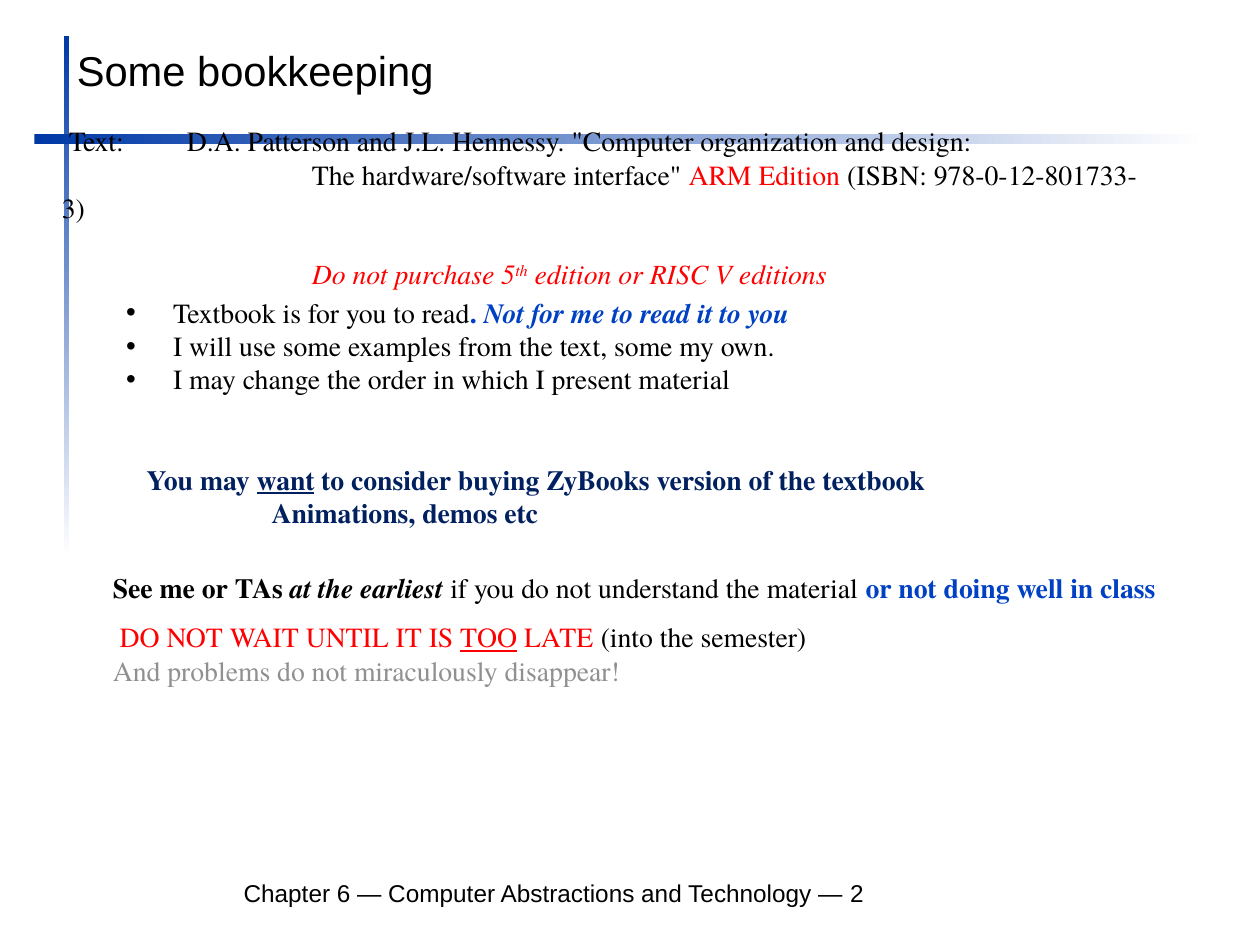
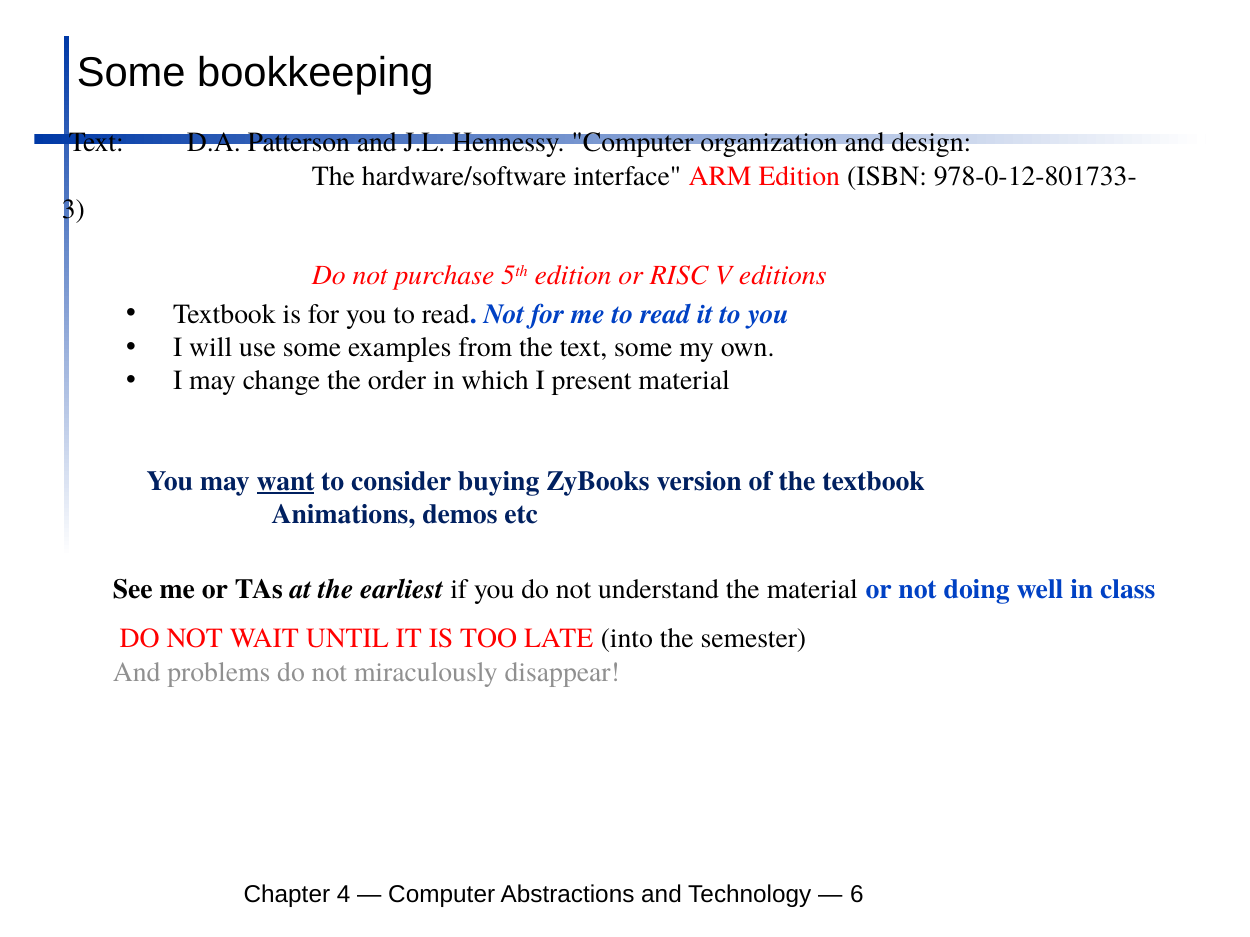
TOO underline: present -> none (489, 639)
6: 6 -> 4 (344, 895)
2: 2 -> 6 (857, 895)
